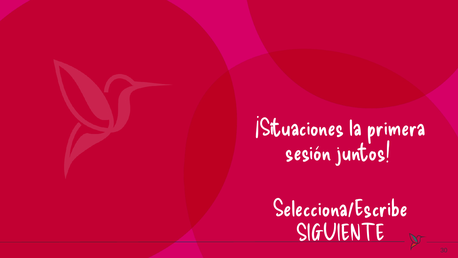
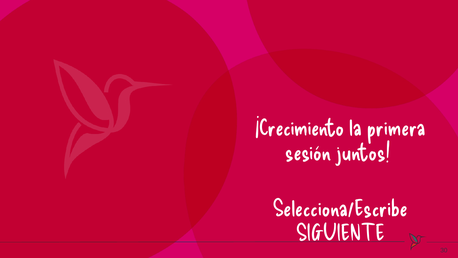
¡Situaciones: ¡Situaciones -> ¡Crecimiento (300, 128)
